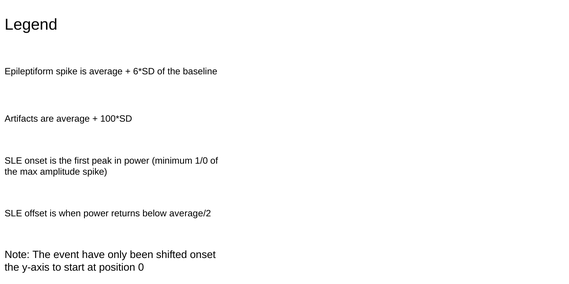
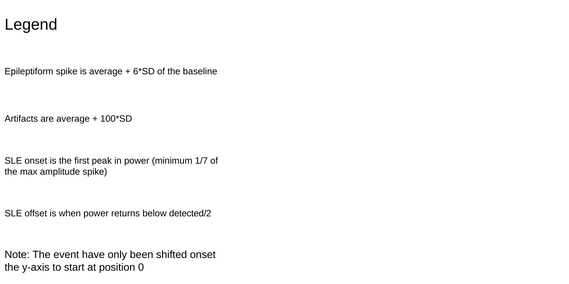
1/0: 1/0 -> 1/7 (201, 161)
average/2: average/2 -> detected/2 (190, 214)
